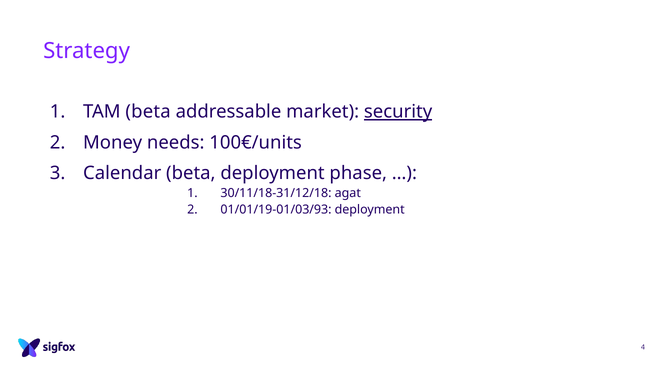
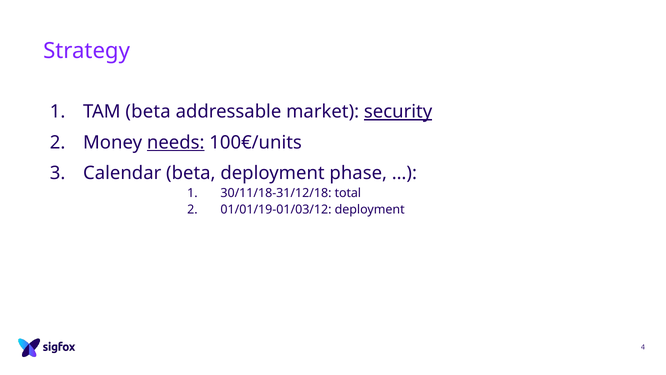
needs underline: none -> present (176, 142)
agat: agat -> total (348, 193)
01/01/19-01/03/93: 01/01/19-01/03/93 -> 01/01/19-01/03/12 (276, 210)
